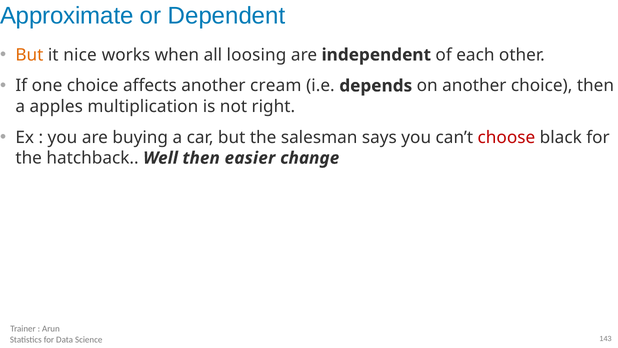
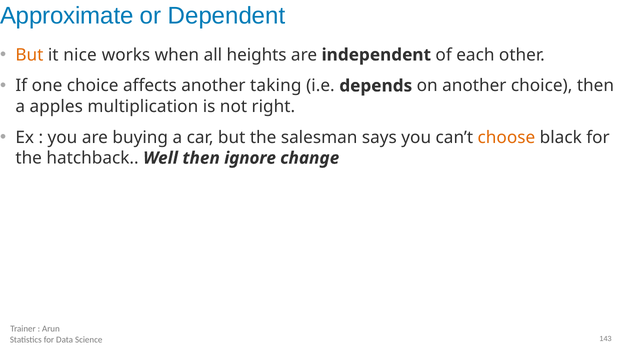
loosing: loosing -> heights (257, 55)
cream: cream -> taking (276, 86)
choose colour: red -> orange (506, 137)
easier: easier -> ignore (250, 158)
